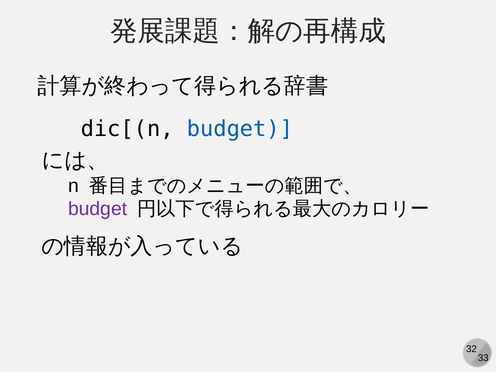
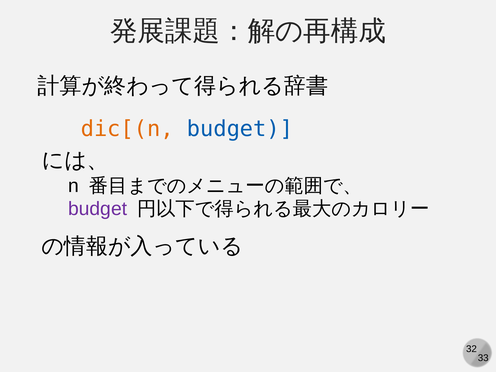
dic[(n colour: black -> orange (127, 129)
